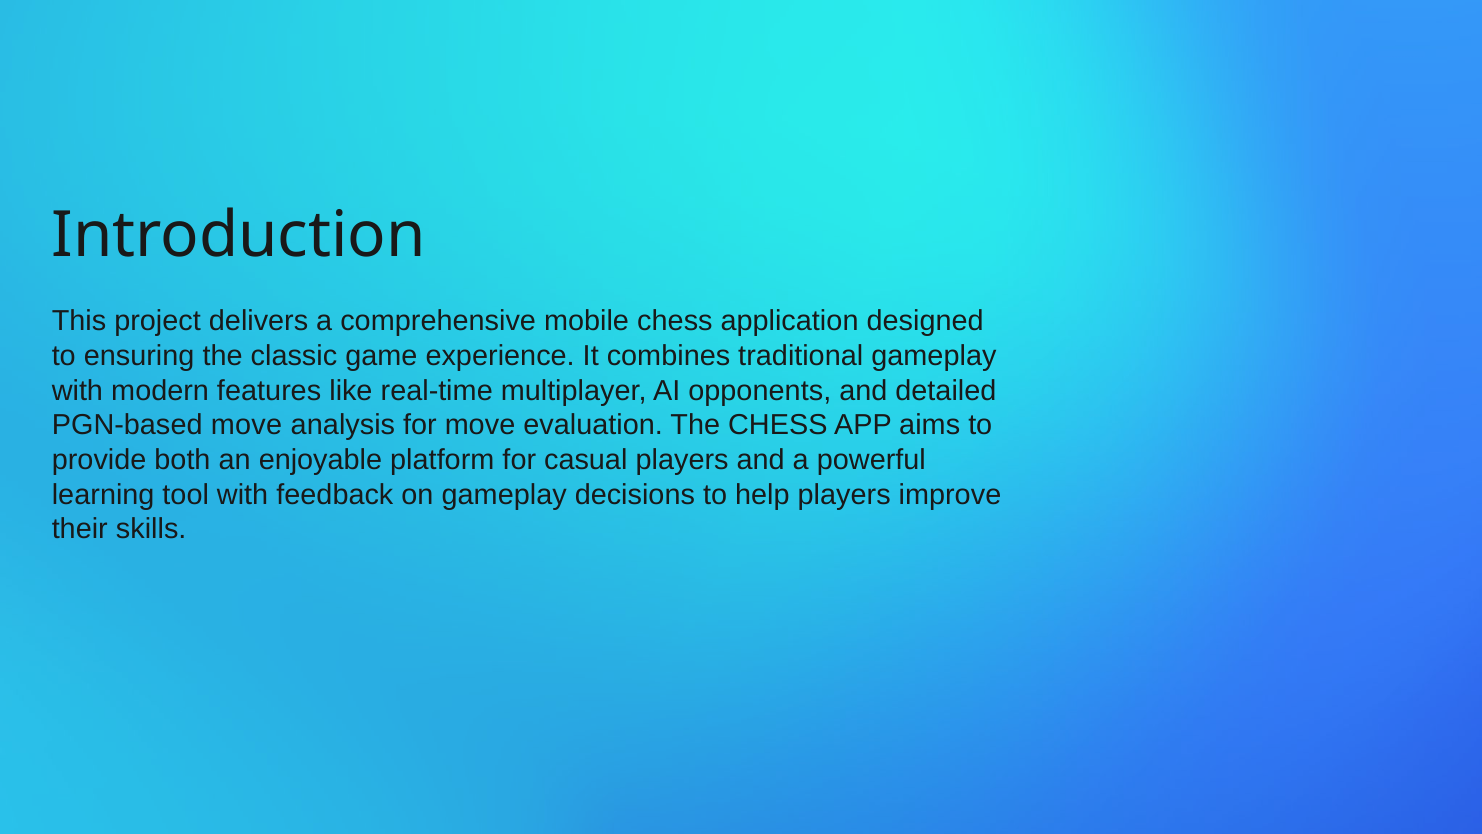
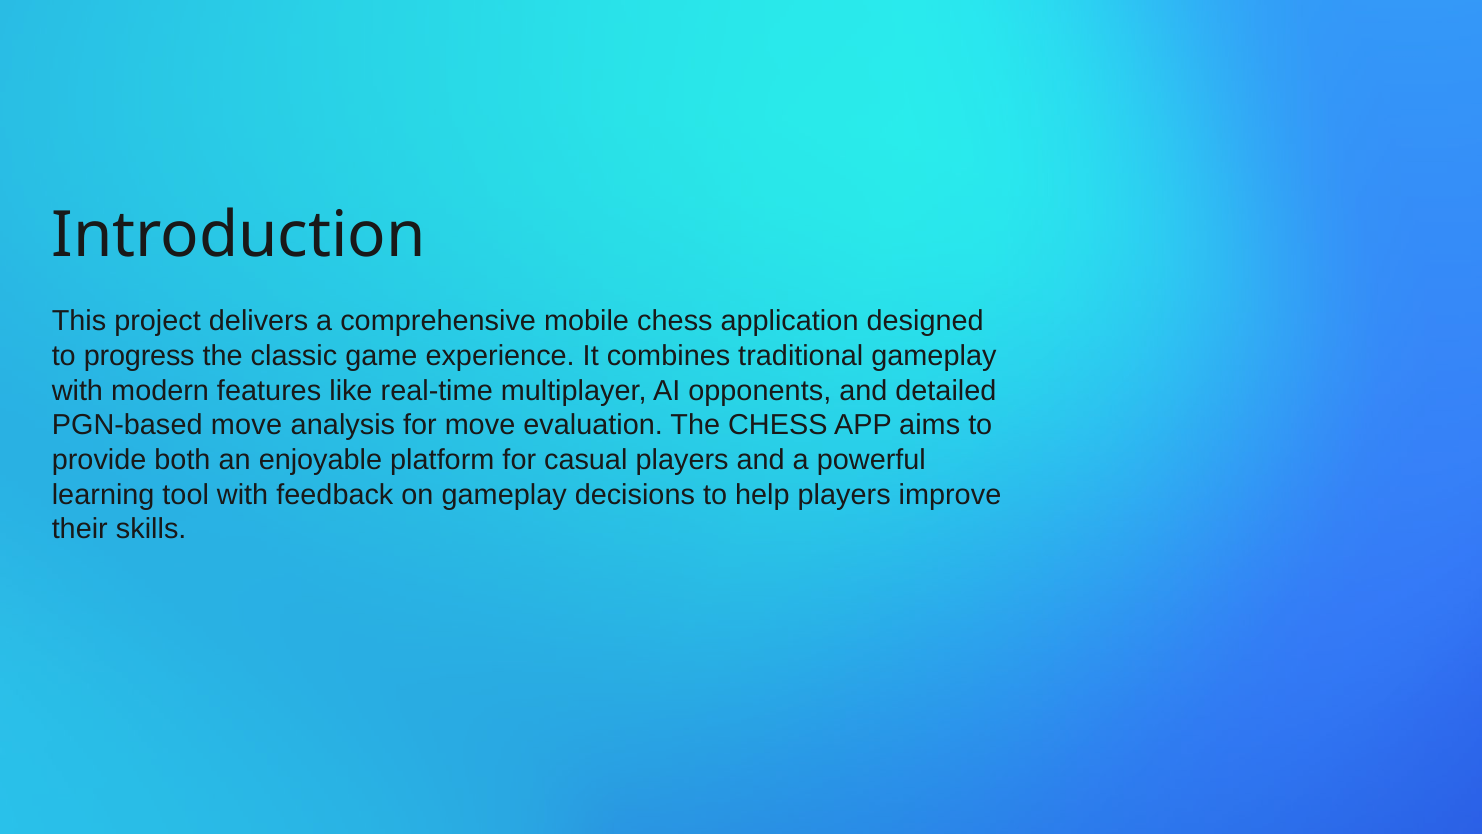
ensuring: ensuring -> progress (139, 356)
